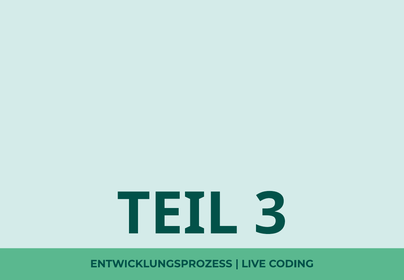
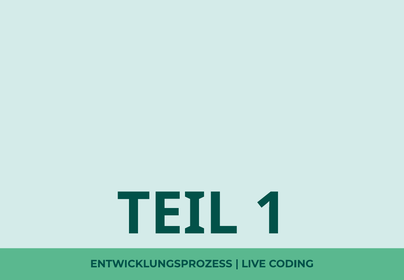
3: 3 -> 1 (271, 214)
